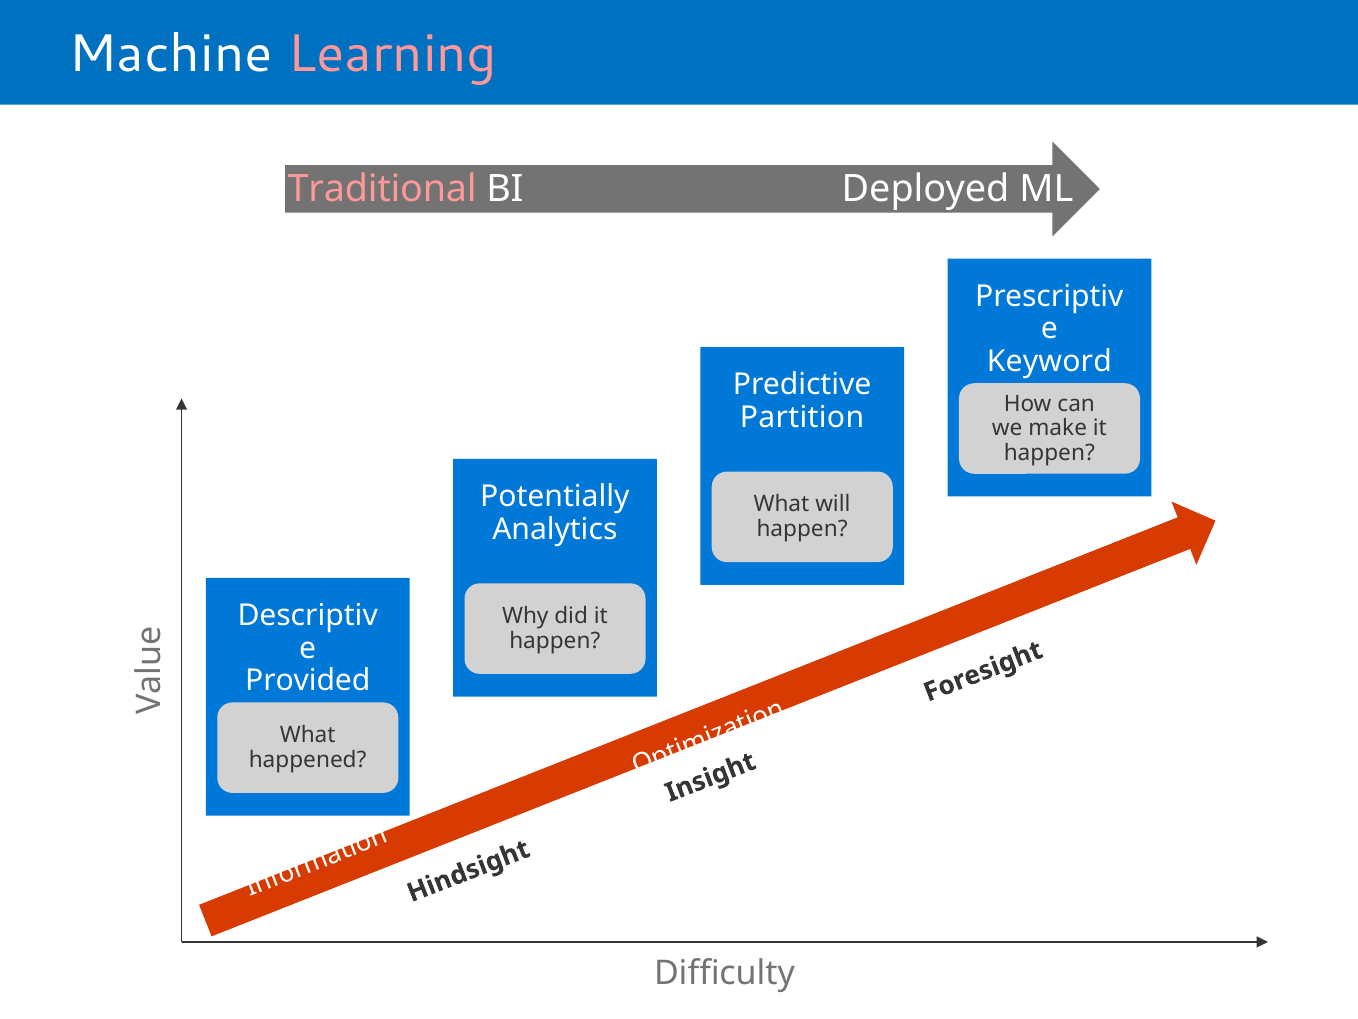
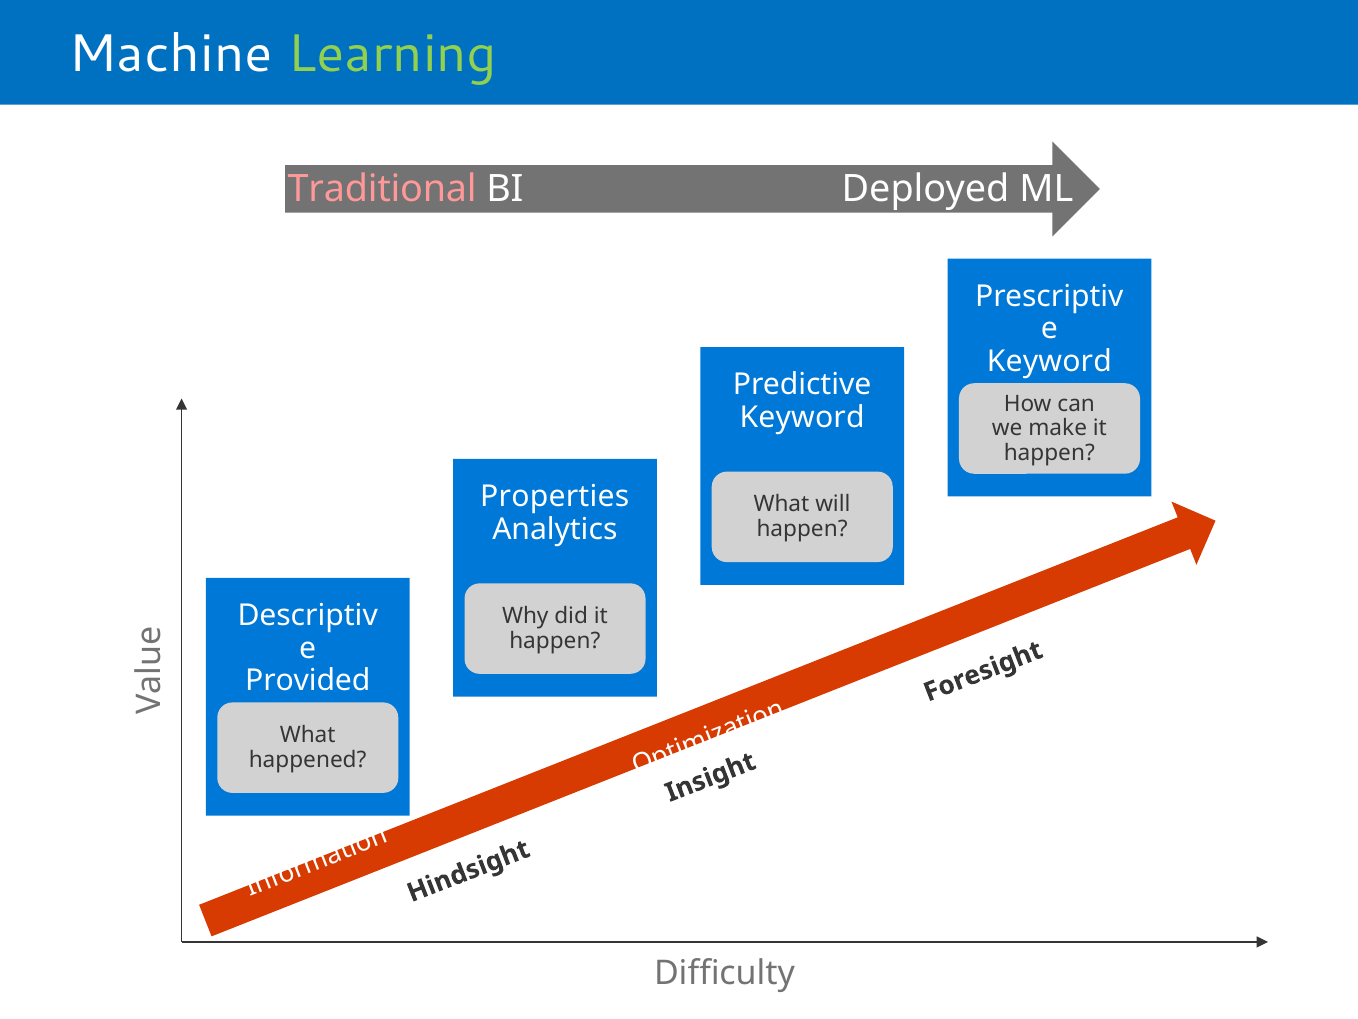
Learning colour: pink -> light green (392, 54)
Partition: Partition -> Keyword (802, 417)
Potentially: Potentially -> Properties (555, 496)
